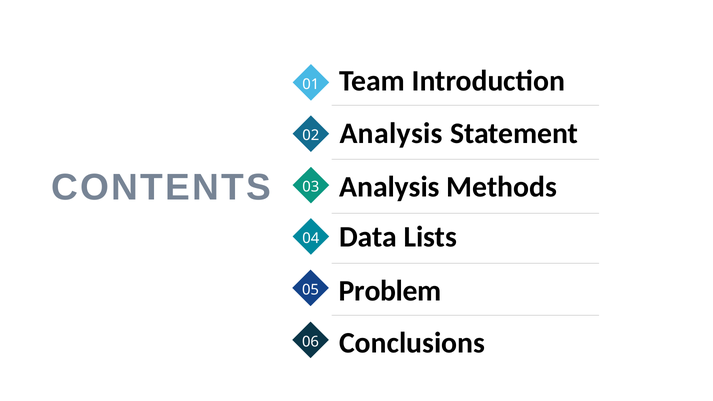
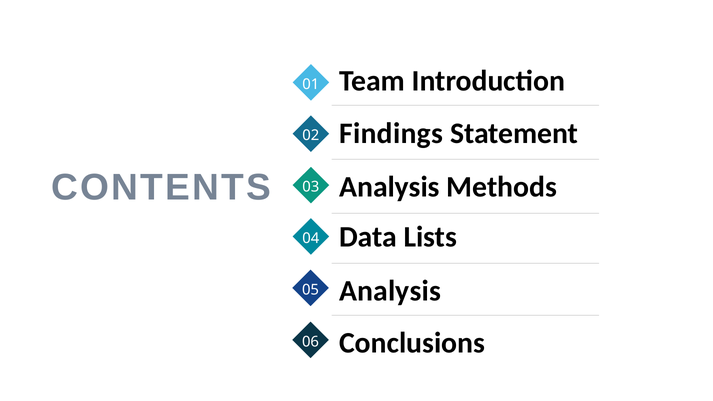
Analysis: Analysis -> Findings (391, 134)
Problem: Problem -> Analysis (390, 291)
